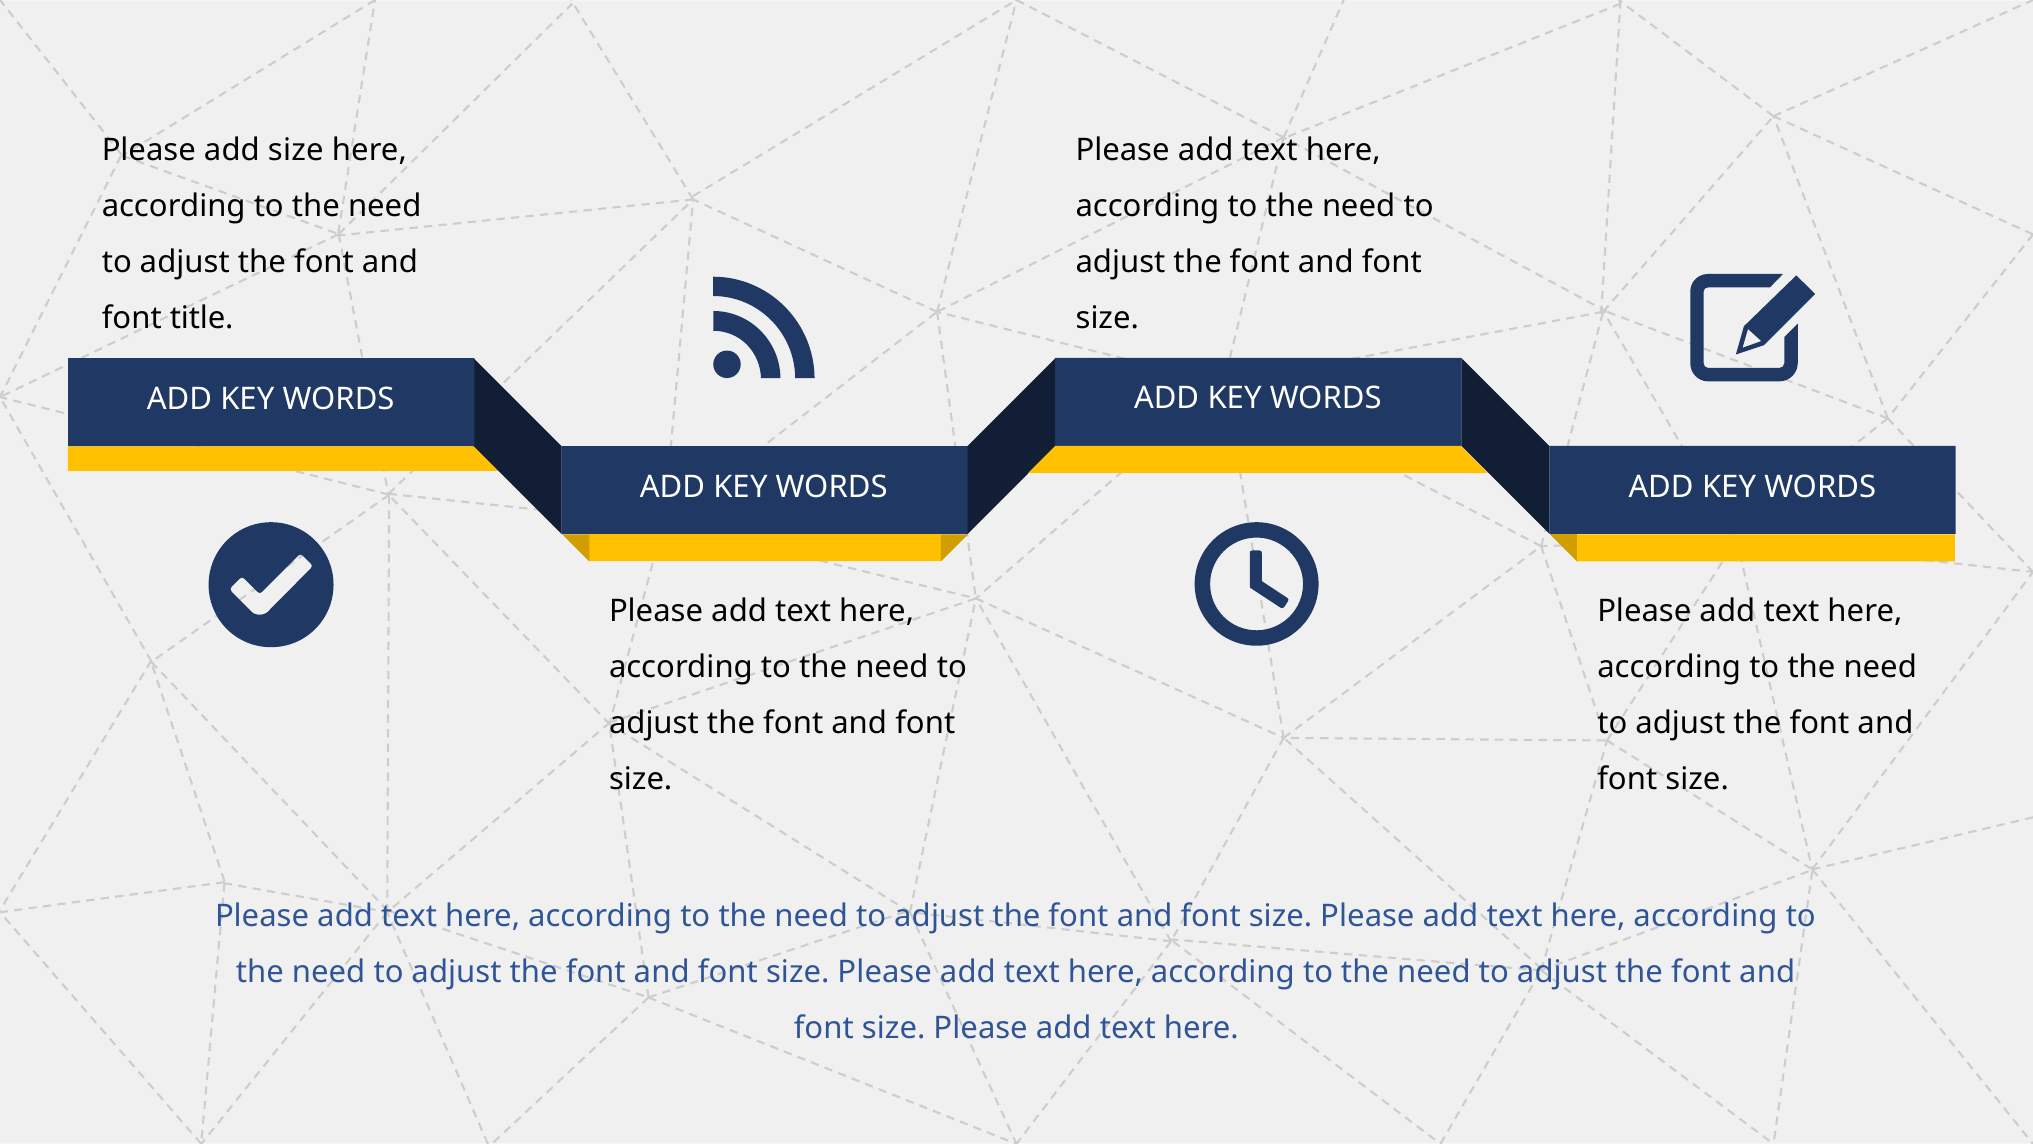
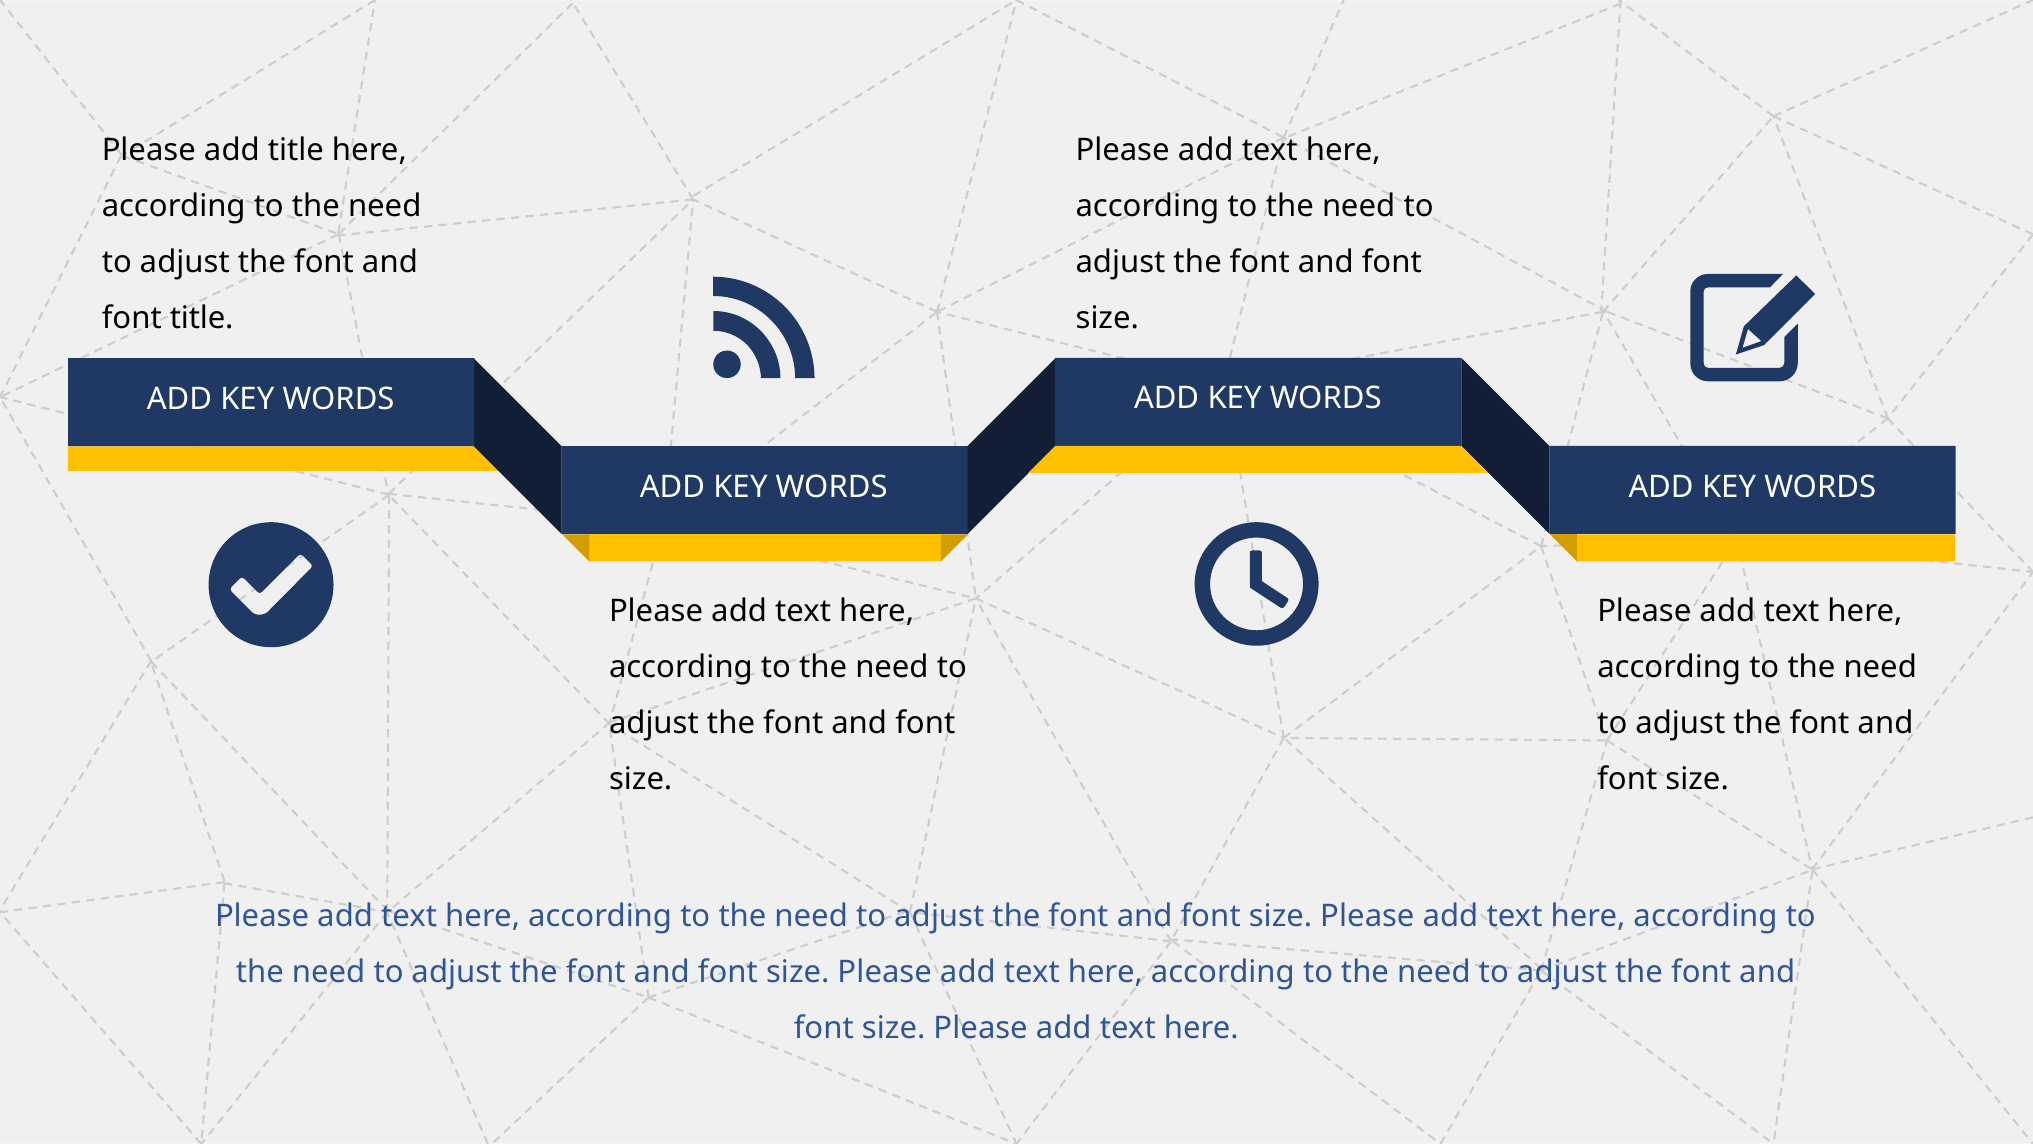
add size: size -> title (296, 150)
